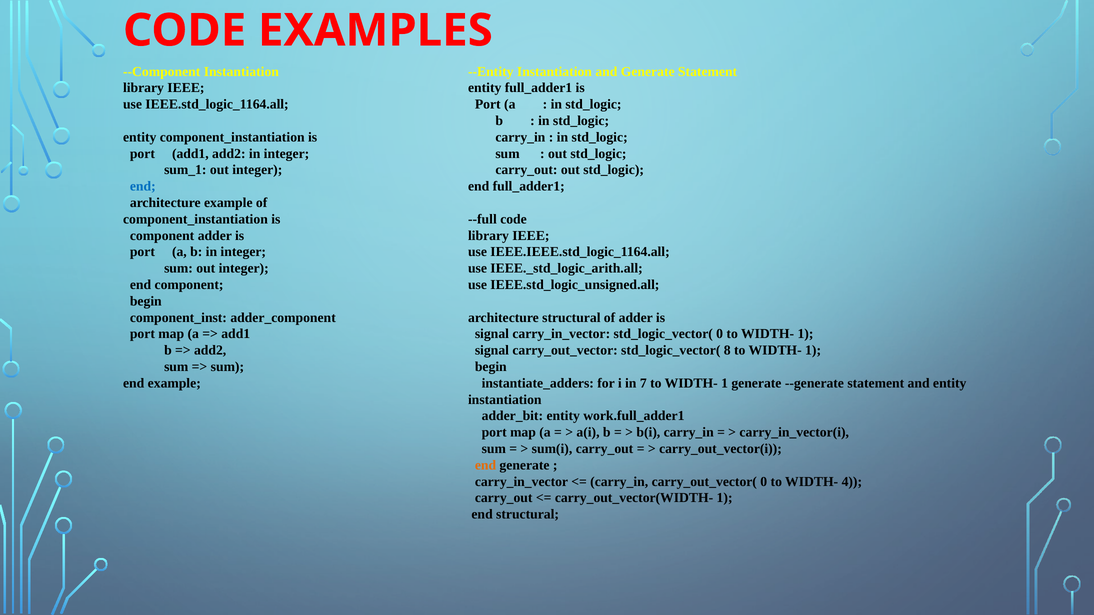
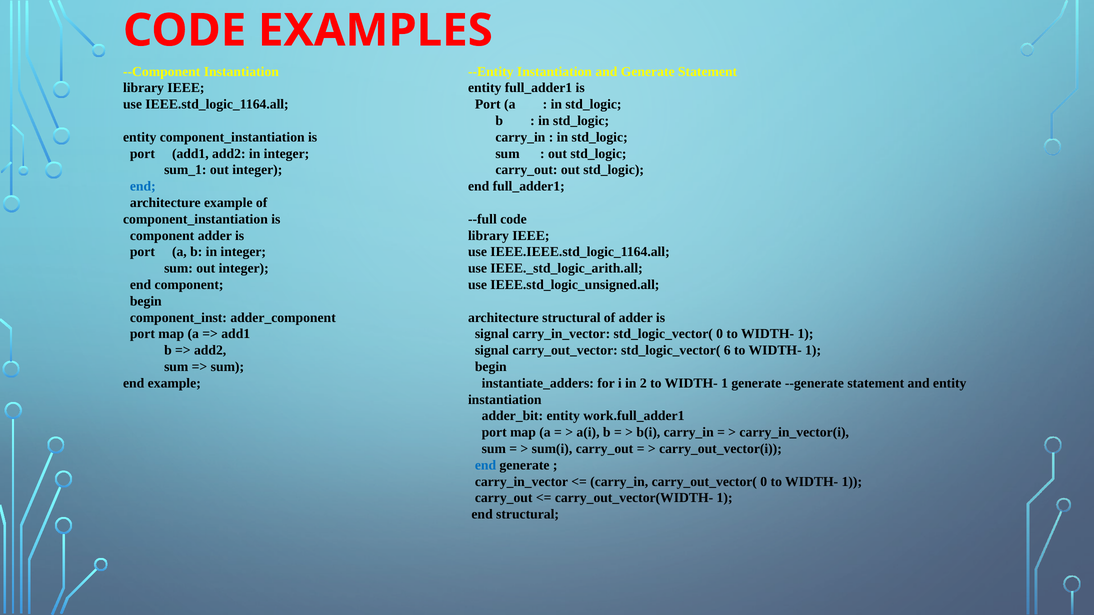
8: 8 -> 6 (727, 351)
7: 7 -> 2 (643, 383)
end colour: orange -> blue (486, 465)
4: 4 -> 1 (852, 482)
